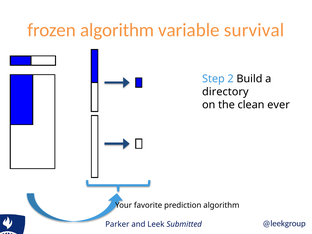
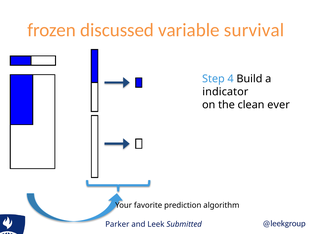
frozen algorithm: algorithm -> discussed (117, 30)
2: 2 -> 4 (231, 79)
directory: directory -> indicator (225, 92)
